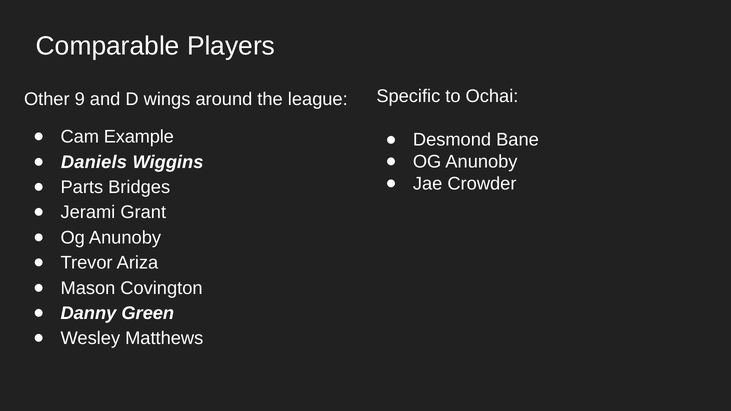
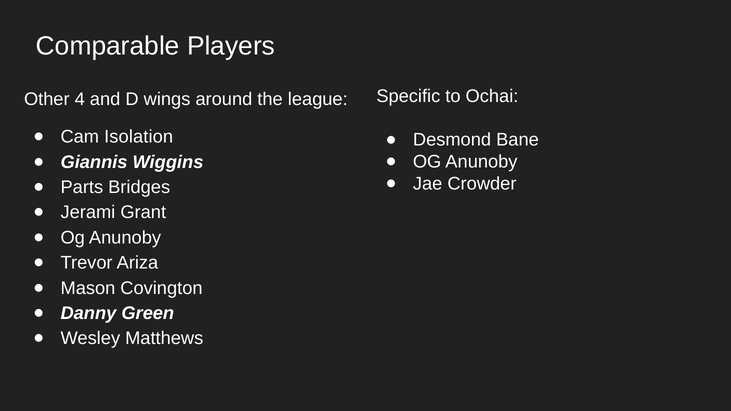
9: 9 -> 4 (80, 99)
Example: Example -> Isolation (139, 137)
Daniels: Daniels -> Giannis (94, 162)
